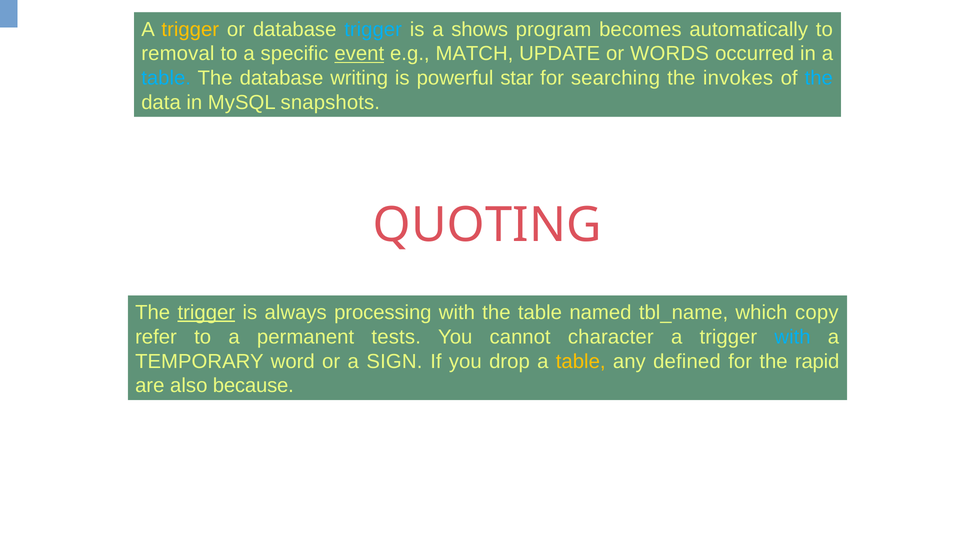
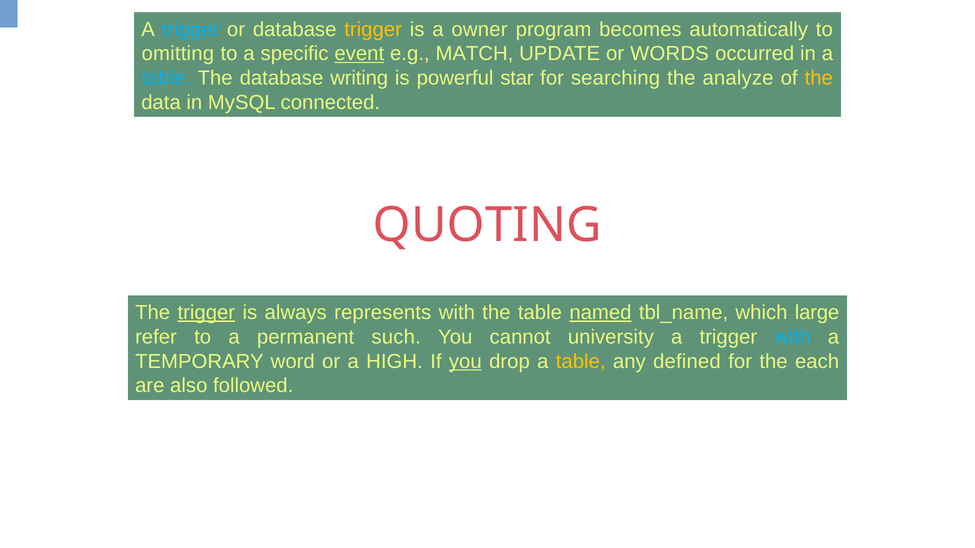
trigger colour: yellow -> light blue (190, 29)
trigger colour: light blue -> yellow (373, 29)
shows: shows -> owner (480, 29)
removal: removal -> omitting (178, 54)
invokes: invokes -> analyze (738, 78)
the colour: light blue -> yellow (819, 78)
snapshots: snapshots -> connected (330, 103)
processing: processing -> represents (383, 313)
named underline: none -> present (600, 313)
copy: copy -> large (817, 313)
tests: tests -> such (396, 337)
character: character -> university (611, 337)
SIGN: SIGN -> HIGH (395, 362)
you underline: none -> present (465, 362)
rapid: rapid -> each (817, 362)
because: because -> followed (253, 386)
